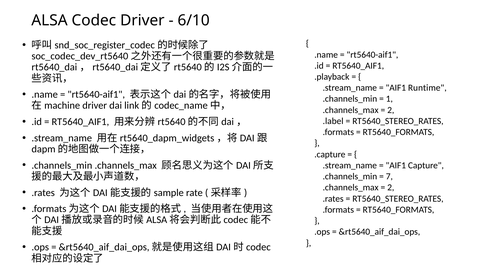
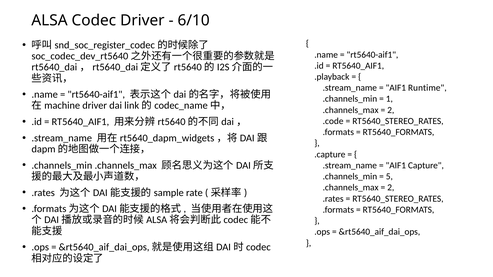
.label: .label -> .code (333, 121)
7: 7 -> 5 (389, 177)
